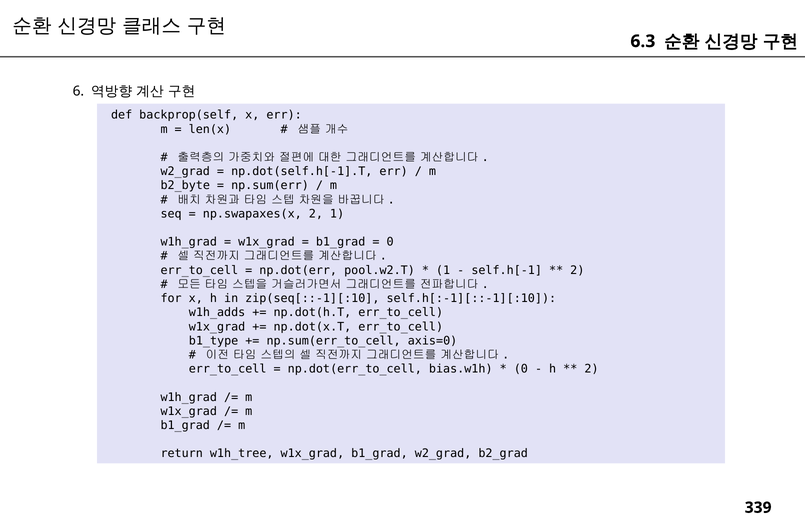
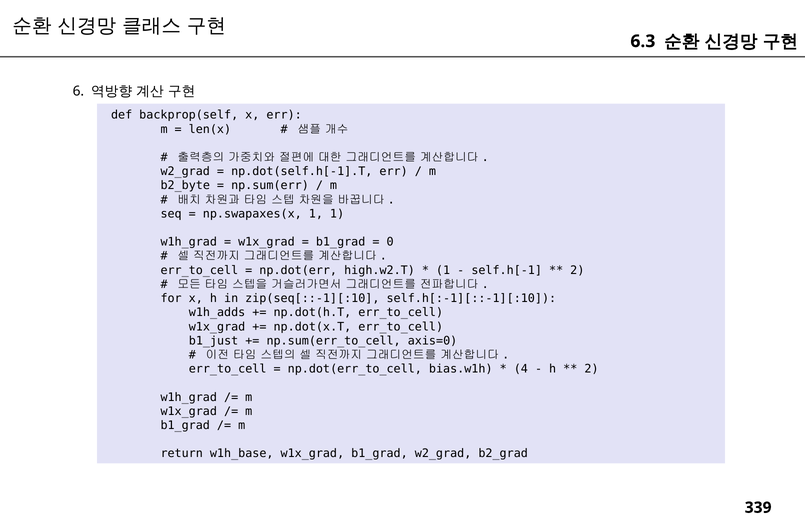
np.swapaxes(x 2: 2 -> 1 (316, 214)
pool.w2.T: pool.w2.T -> high.w2.T (380, 270)
b1_type: b1_type -> b1_just (214, 341)
0: 0 -> 4 (521, 369)
w1h_tree: w1h_tree -> w1h_base (242, 453)
